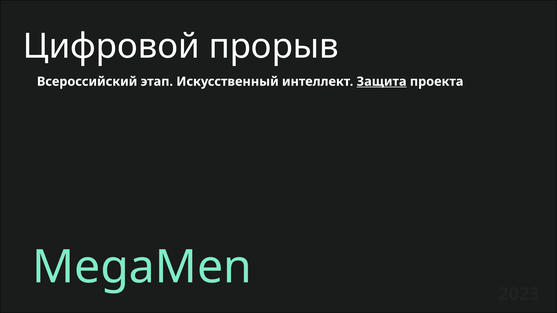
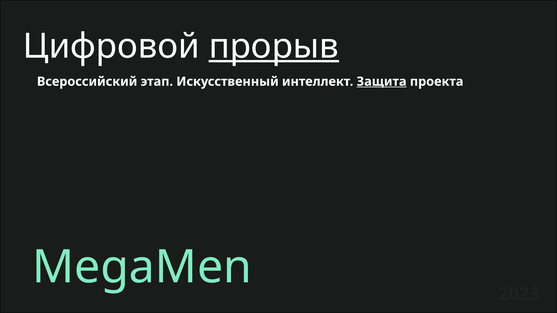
прорыв underline: none -> present (274, 46)
